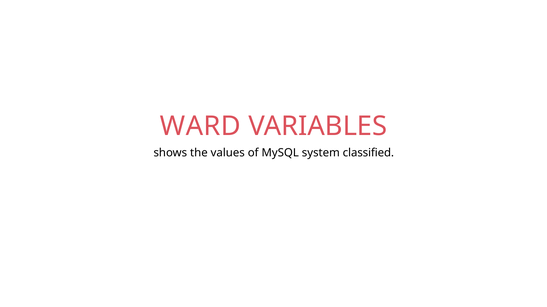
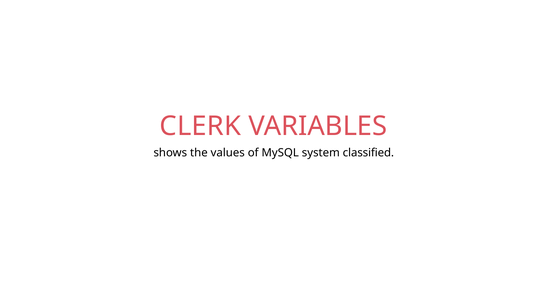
WARD: WARD -> CLERK (200, 126)
